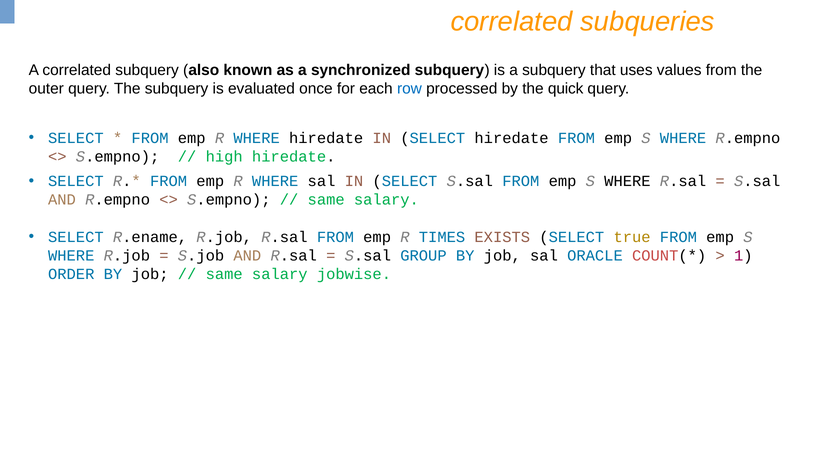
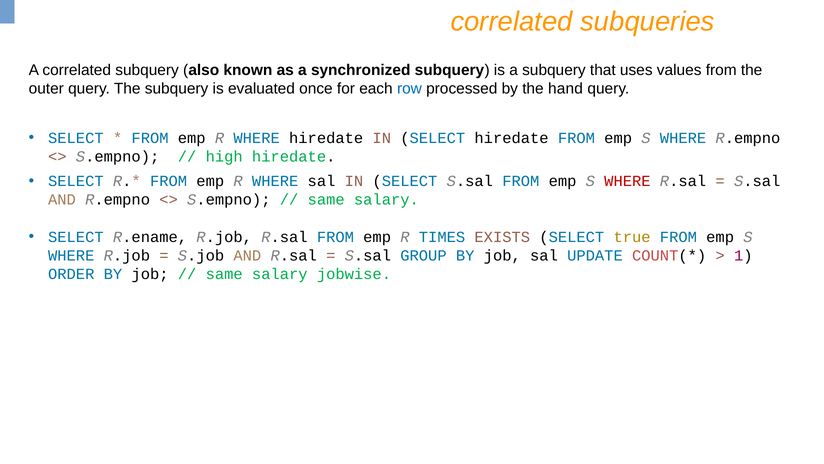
quick: quick -> hand (566, 89)
WHERE colour: black -> red (627, 181)
ORACLE: ORACLE -> UPDATE (595, 255)
